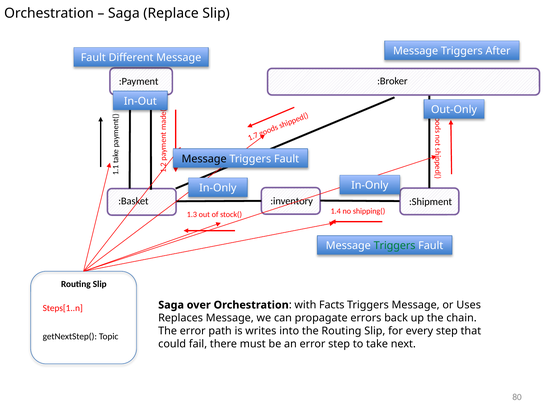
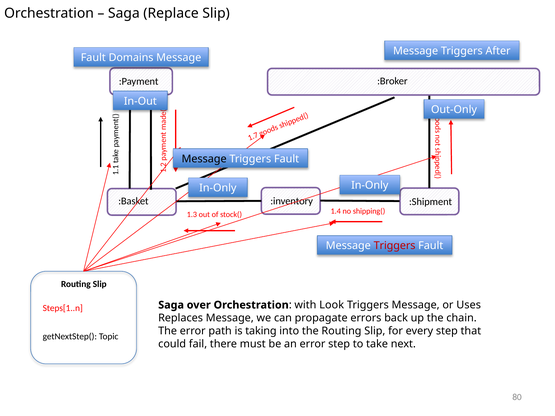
Different: Different -> Domains (131, 58)
Triggers colour: green -> red (395, 246)
Facts: Facts -> Look (332, 305)
writes: writes -> taking (261, 331)
